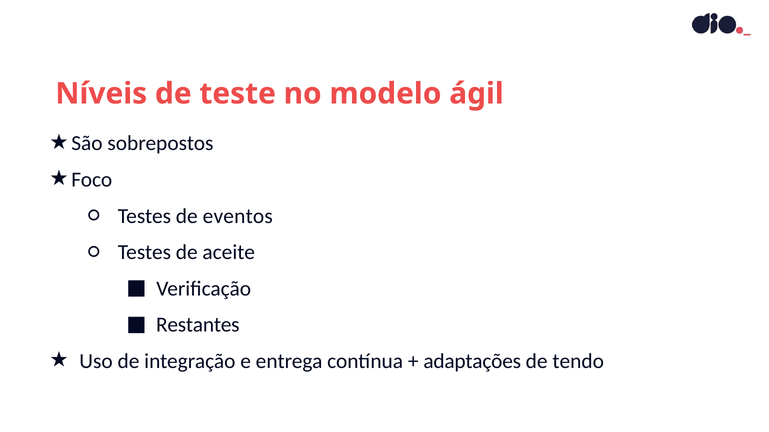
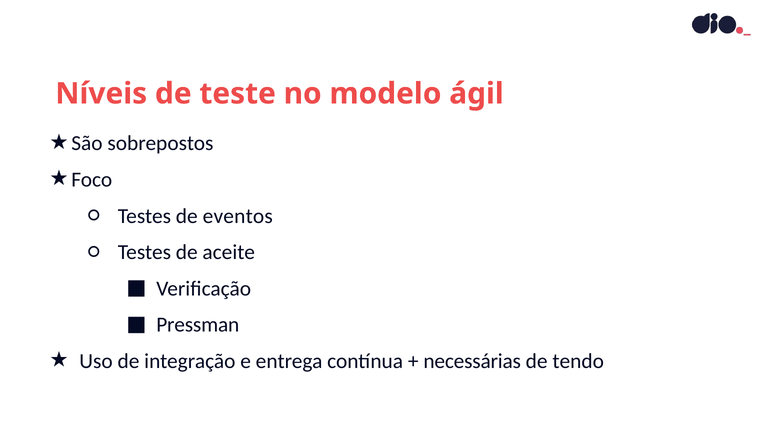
Restantes: Restantes -> Pressman (198, 325)
adaptações: adaptações -> necessárias (472, 362)
